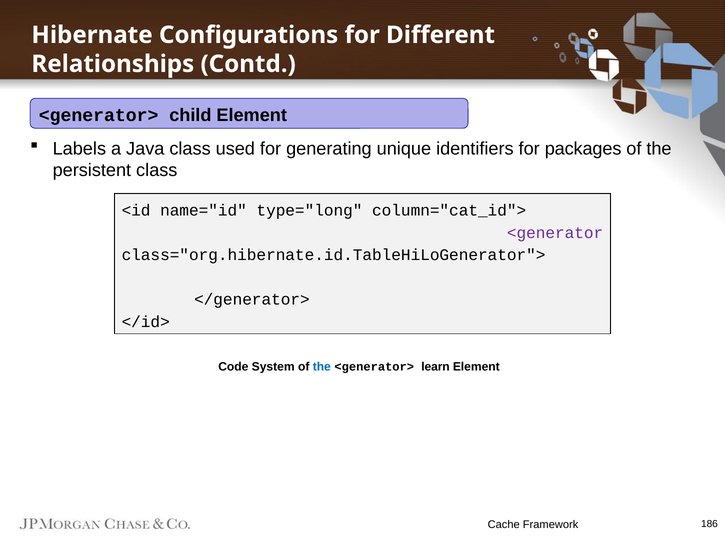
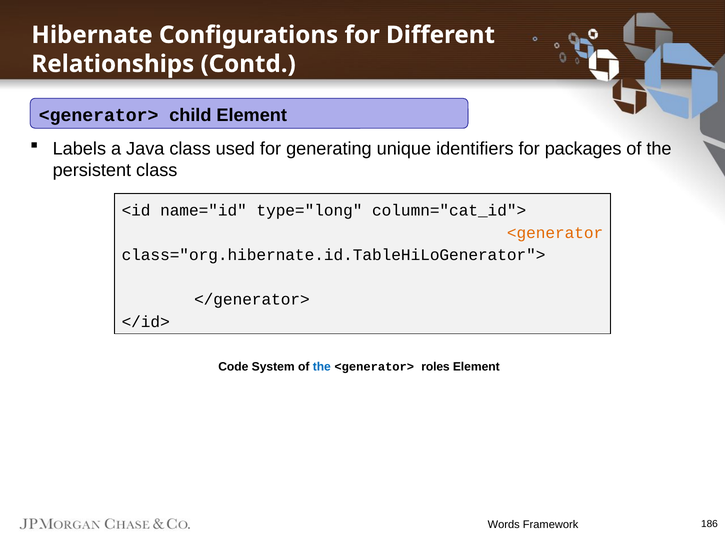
<generator colour: purple -> orange (555, 233)
learn: learn -> roles (436, 367)
Cache: Cache -> Words (504, 525)
